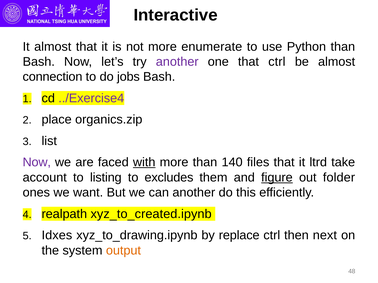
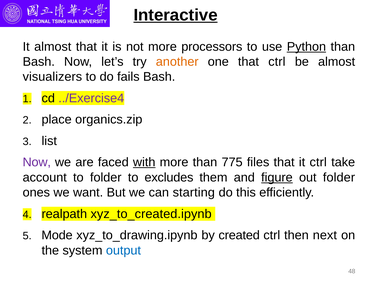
Interactive underline: none -> present (176, 15)
enumerate: enumerate -> processors (212, 47)
Python underline: none -> present (306, 47)
another colour: purple -> orange (177, 62)
connection: connection -> visualizers (52, 77)
jobs: jobs -> fails (128, 77)
140: 140 -> 775 (232, 163)
it ltrd: ltrd -> ctrl (318, 163)
to listing: listing -> folder (106, 178)
can another: another -> starting (194, 193)
Idxes: Idxes -> Mode (57, 236)
replace: replace -> created (239, 236)
output colour: orange -> blue (123, 251)
